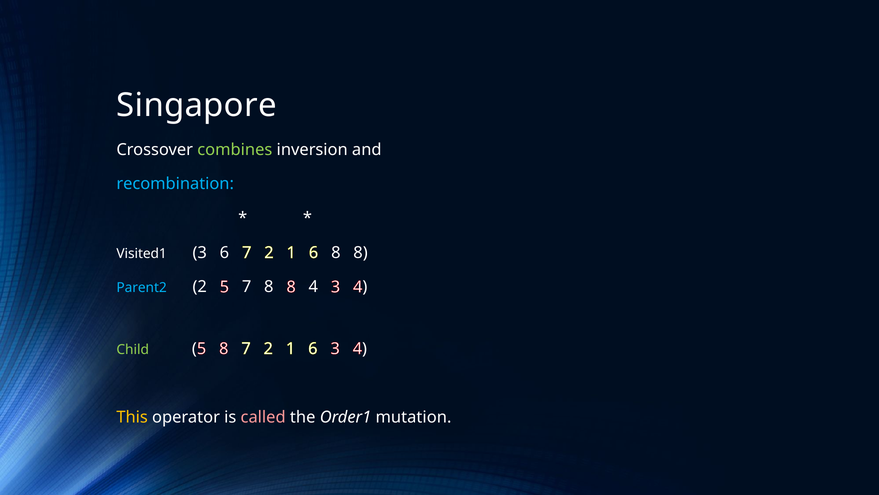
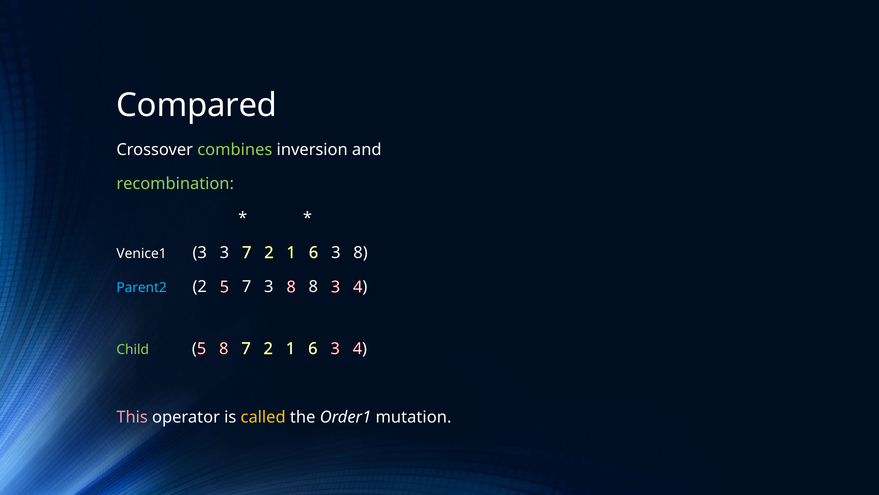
Singapore: Singapore -> Compared (197, 105)
recombination colour: light blue -> light green (175, 184)
Visited1: Visited1 -> Venice1 (142, 253)
3 6: 6 -> 3 (224, 252)
8: 8 -> 3 (336, 252)
7 8: 8 -> 3 (269, 287)
8 4: 4 -> 8 (313, 287)
This colour: yellow -> pink (132, 417)
called colour: pink -> yellow (263, 417)
